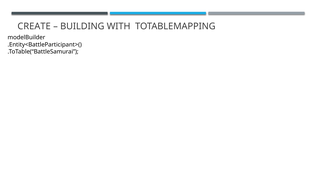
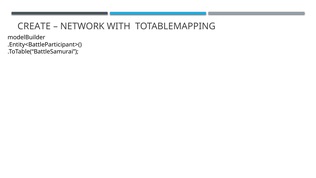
BUILDING: BUILDING -> NETWORK (82, 26)
